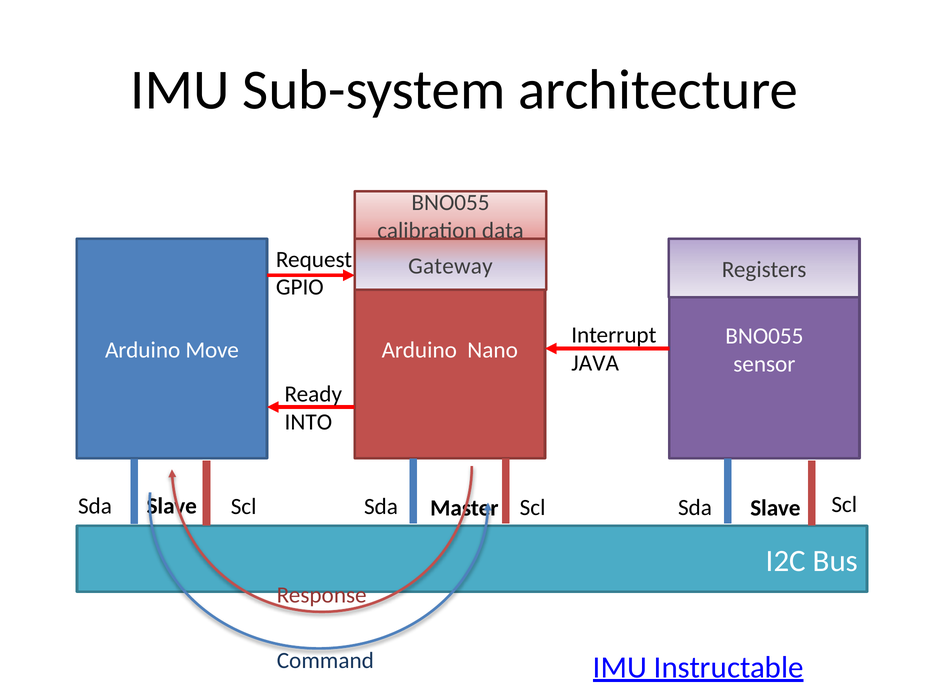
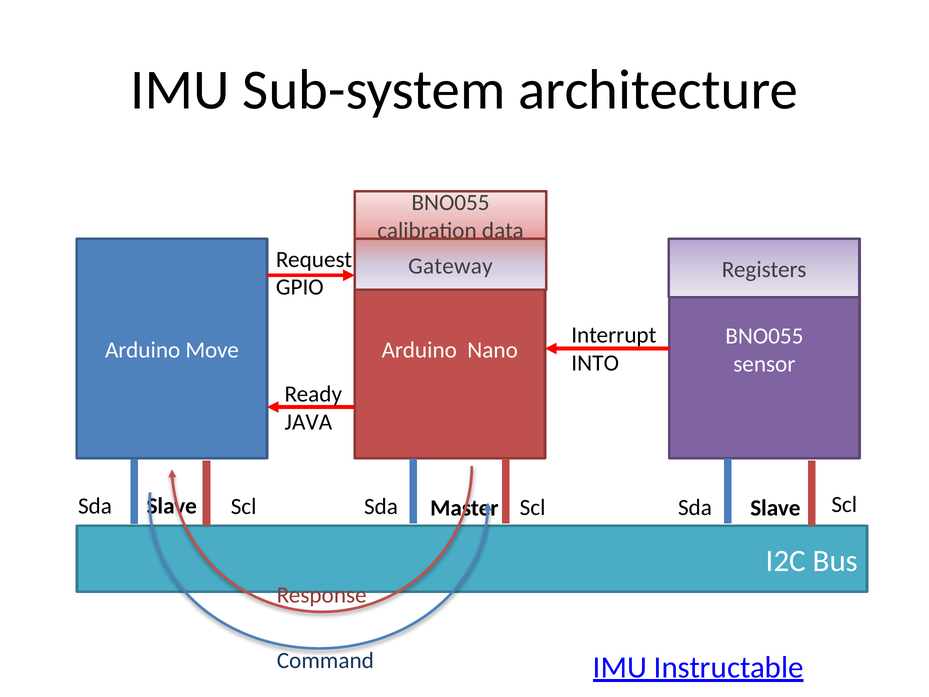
JAVA: JAVA -> INTO (595, 363)
INTO: INTO -> JAVA (308, 422)
